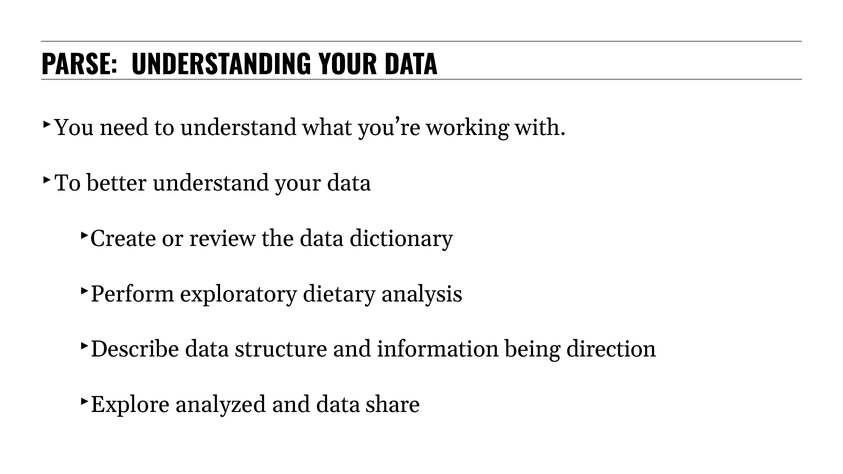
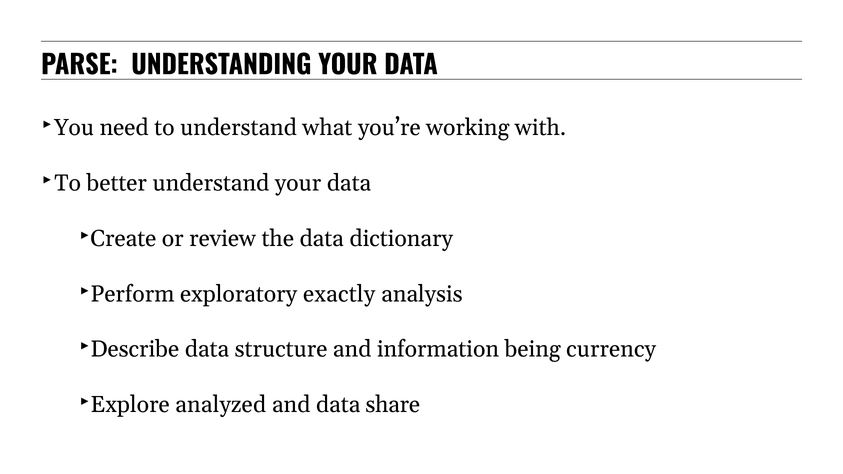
dietary: dietary -> exactly (339, 294)
direction: direction -> currency (611, 349)
